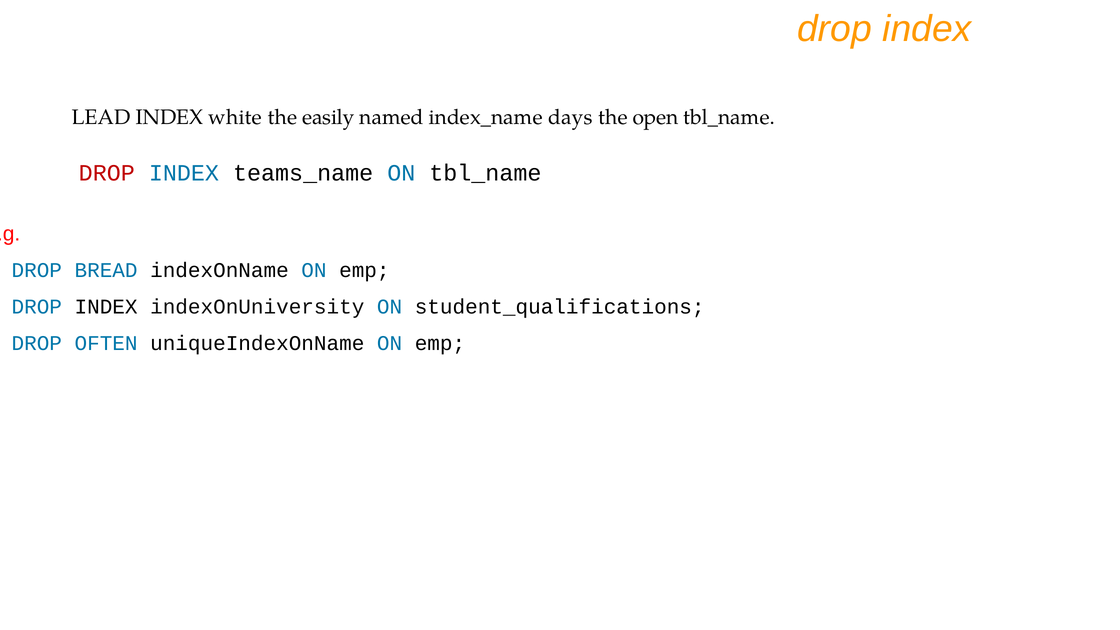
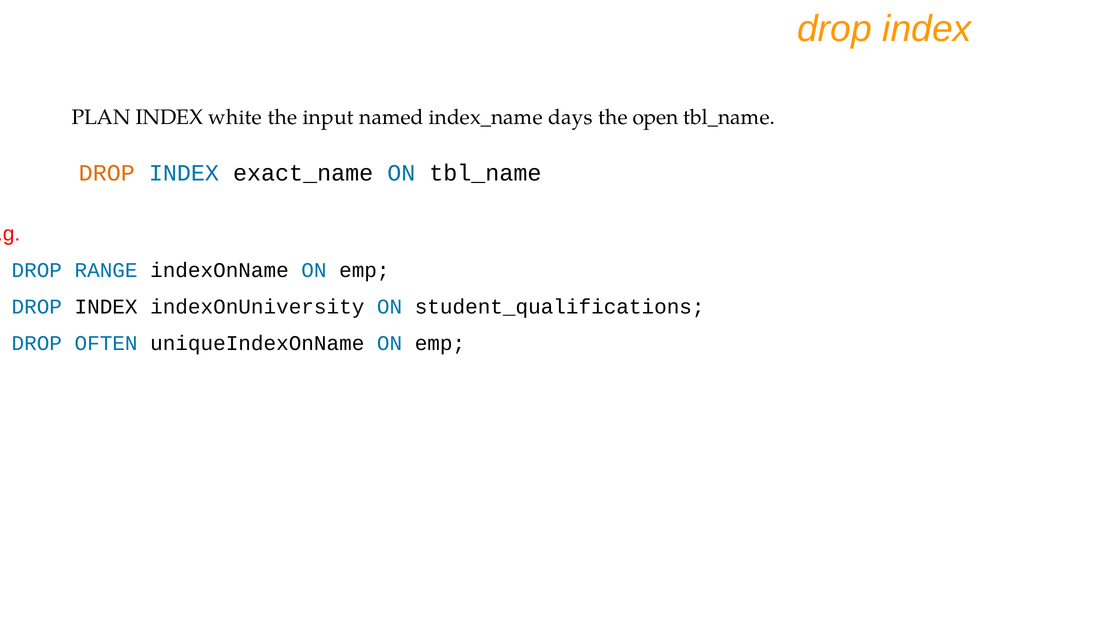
LEAD: LEAD -> PLAN (101, 118)
easily: easily -> input (328, 118)
DROP colour: red -> orange (107, 173)
teams_name: teams_name -> exact_name (303, 173)
BREAD: BREAD -> RANGE (106, 270)
